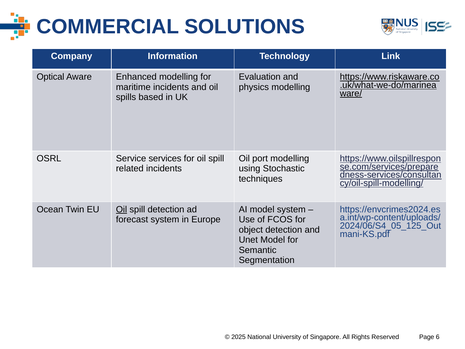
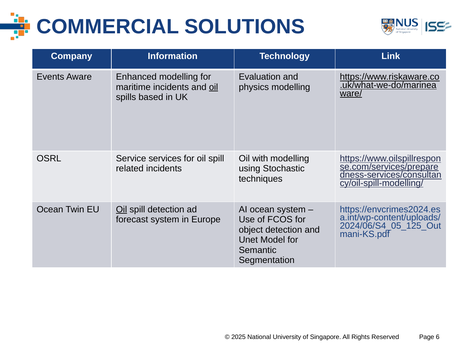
Optical: Optical -> Events (50, 77)
oil underline: none -> present (214, 87)
port: port -> with (260, 158)
AI model: model -> ocean (262, 209)
